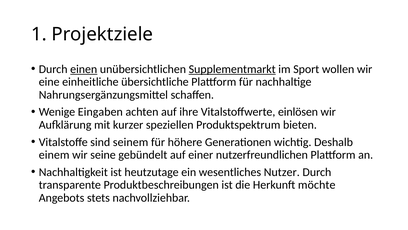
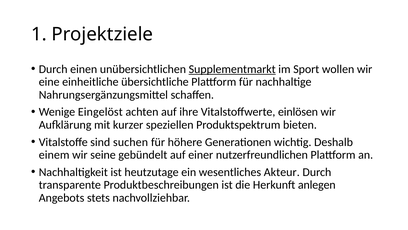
einen underline: present -> none (84, 69)
Eingaben: Eingaben -> Eingelöst (100, 112)
seinem: seinem -> suchen (131, 142)
Nutzer: Nutzer -> Akteur (282, 172)
möchte: möchte -> anlegen (317, 185)
